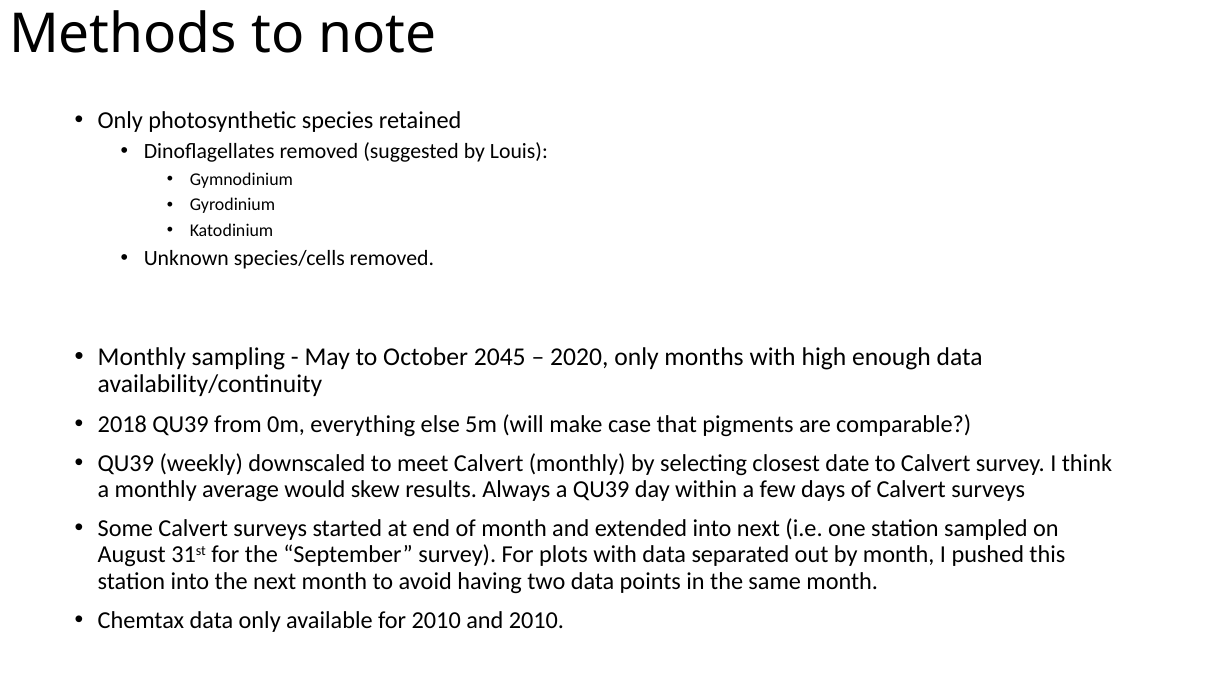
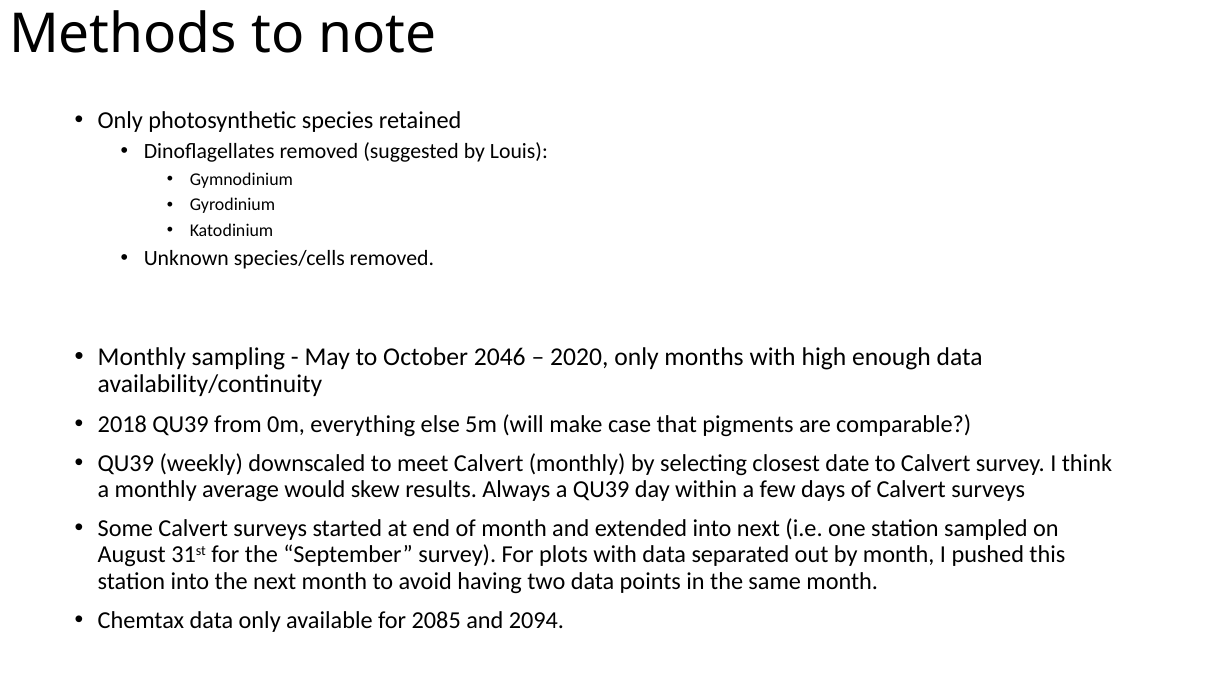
2045: 2045 -> 2046 (500, 357)
for 2010: 2010 -> 2085 (436, 620)
and 2010: 2010 -> 2094 (536, 620)
